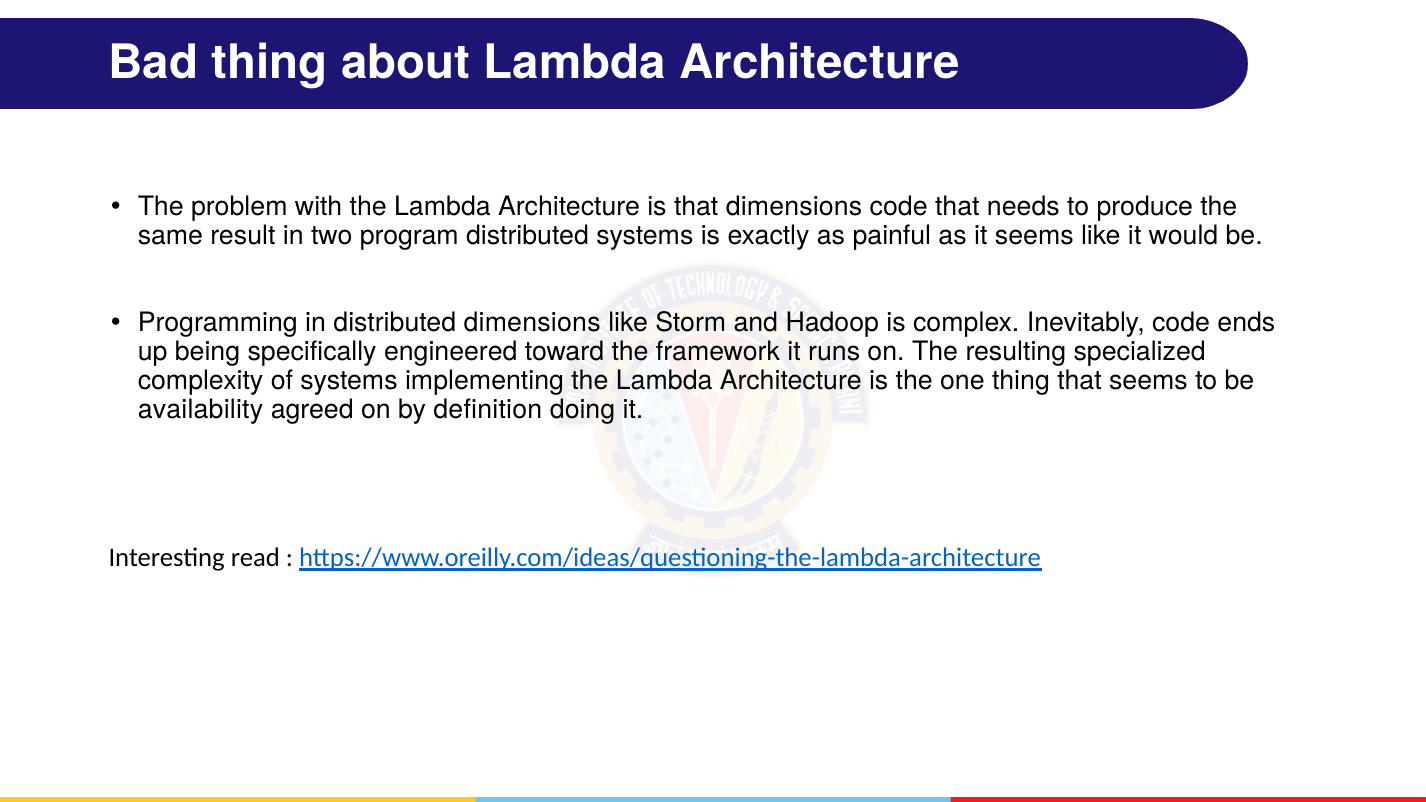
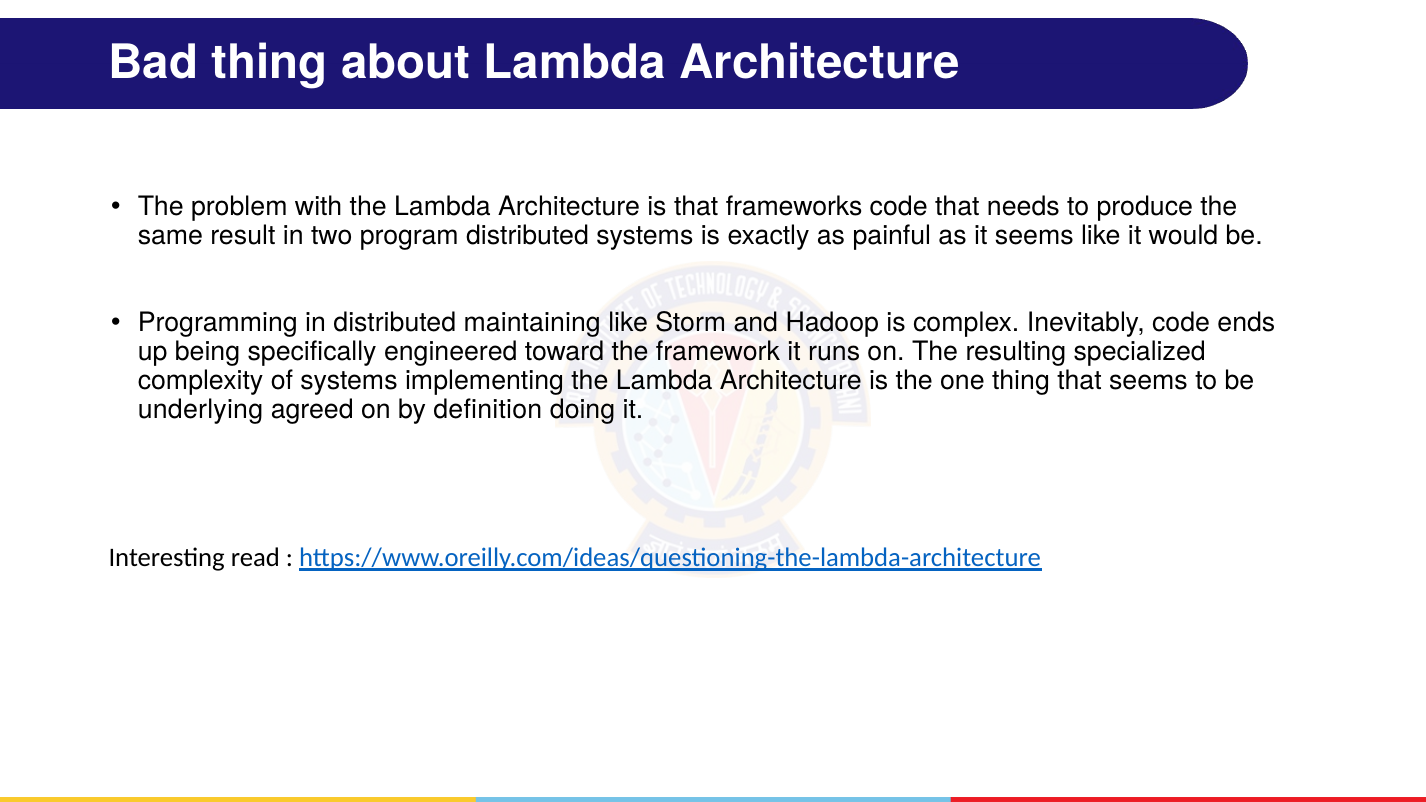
that dimensions: dimensions -> frameworks (794, 207)
distributed dimensions: dimensions -> maintaining (532, 323)
availability: availability -> underlying (200, 410)
